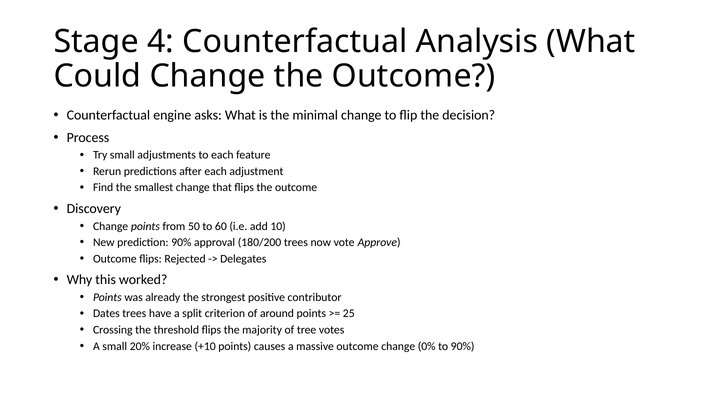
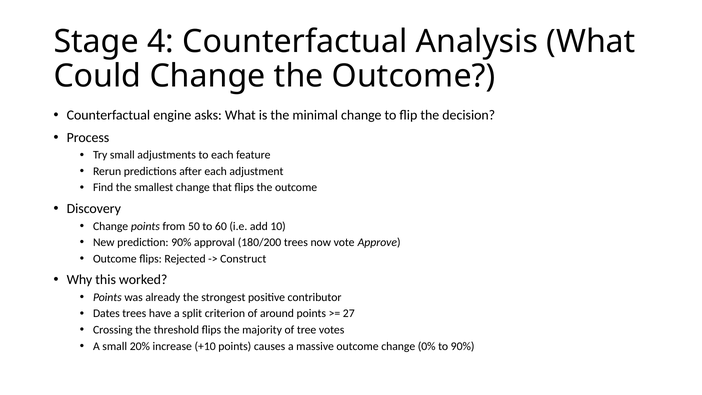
Delegates: Delegates -> Construct (243, 259)
25: 25 -> 27 (349, 314)
